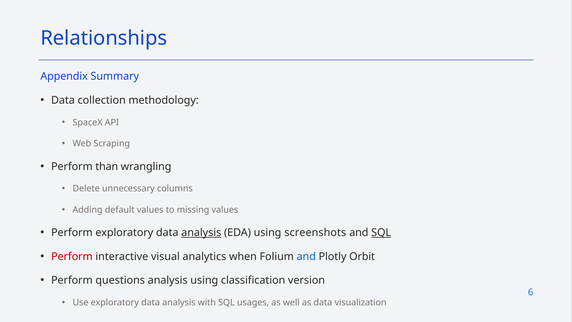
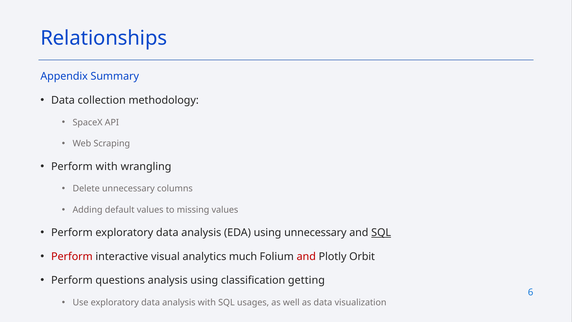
Perform than: than -> with (107, 166)
analysis underline: present -> none (201, 233)
using screenshots: screenshots -> unnecessary (315, 233)
when: when -> much (243, 256)
and colour: blue -> red (306, 256)
version: version -> getting (306, 280)
